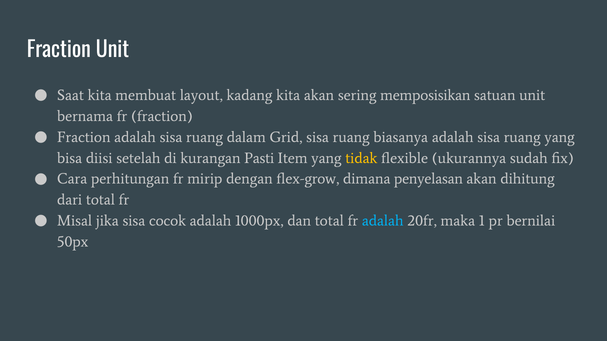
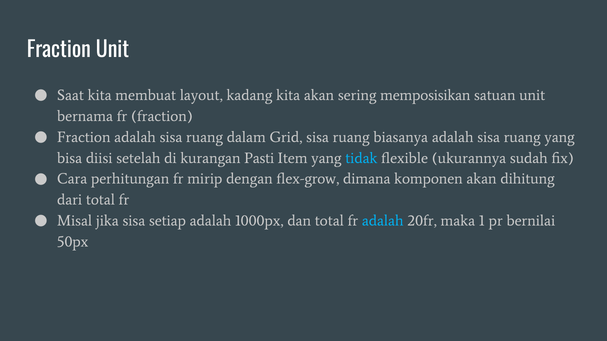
tidak colour: yellow -> light blue (361, 158)
penyelasan: penyelasan -> komponen (428, 179)
cocok: cocok -> setiap (167, 221)
